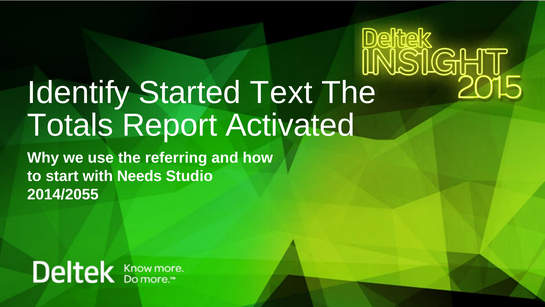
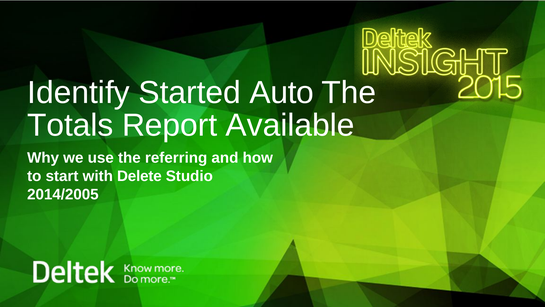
Text: Text -> Auto (282, 93)
Activated: Activated -> Available (290, 125)
Needs: Needs -> Delete (139, 176)
2014/2055: 2014/2055 -> 2014/2005 (63, 194)
